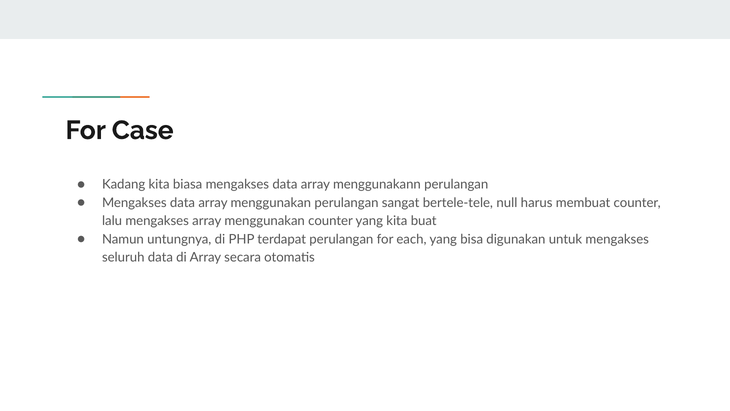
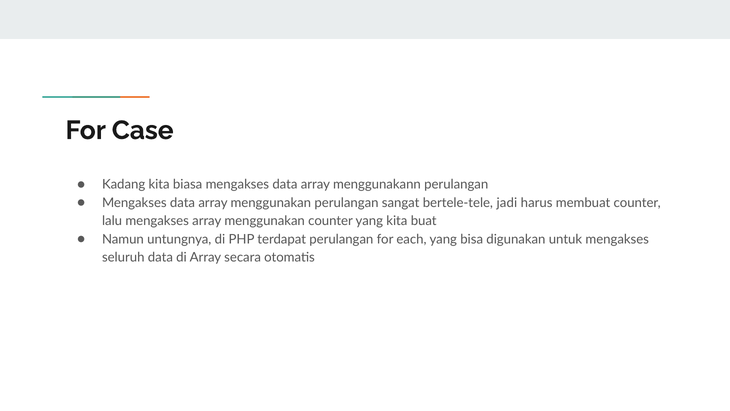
null: null -> jadi (507, 203)
